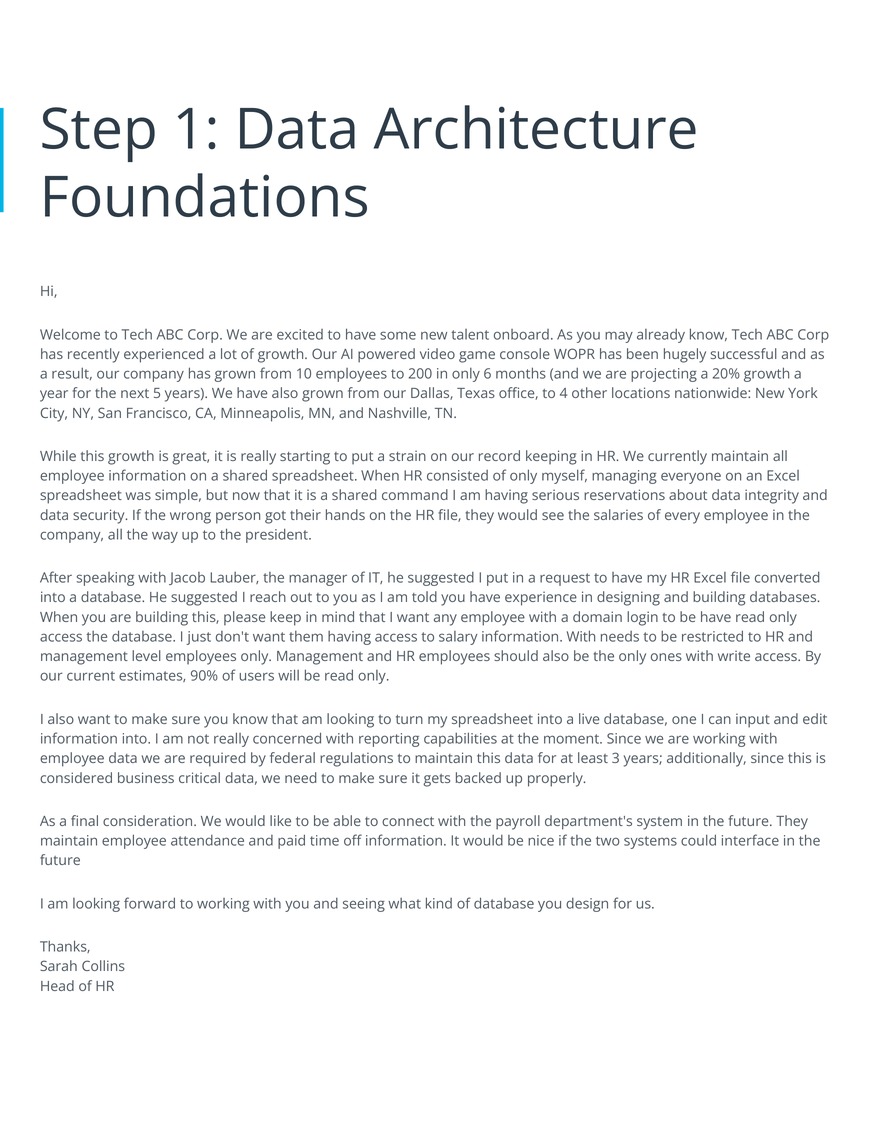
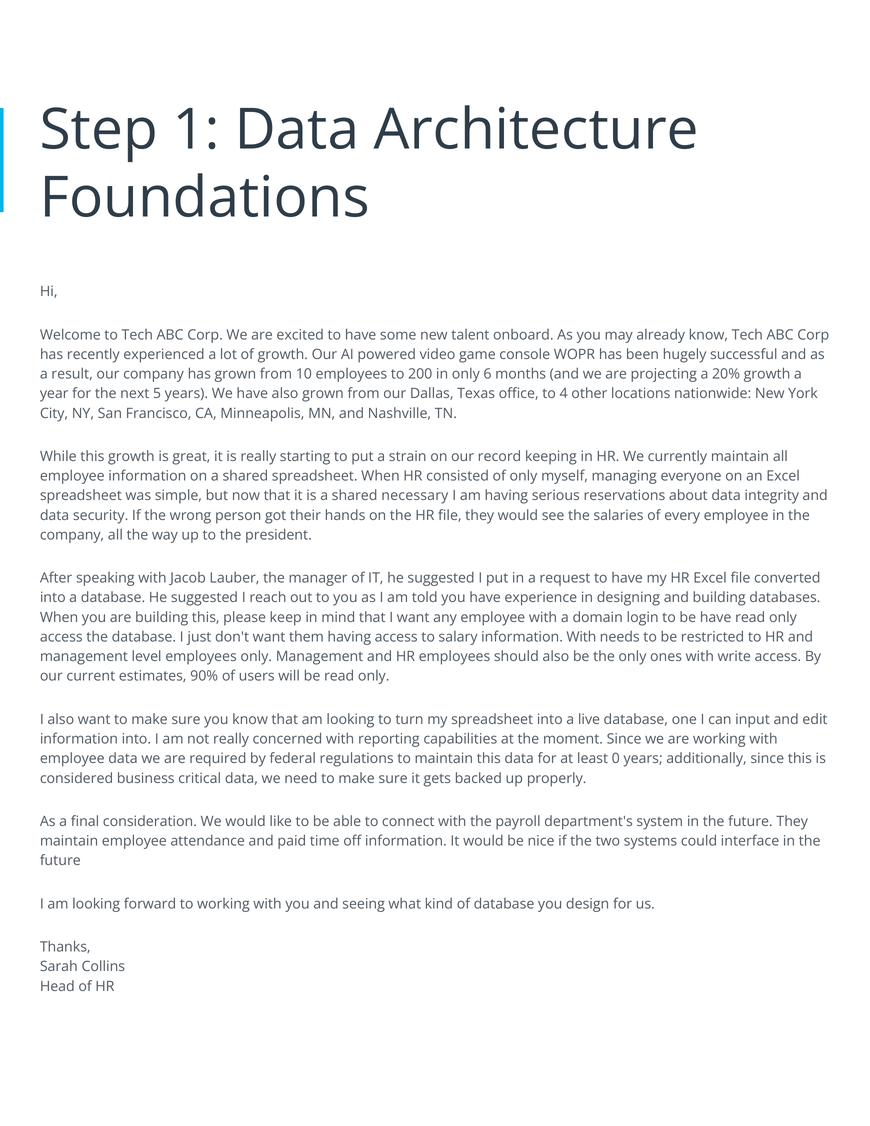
command: command -> necessary (415, 496)
3: 3 -> 0 (616, 759)
